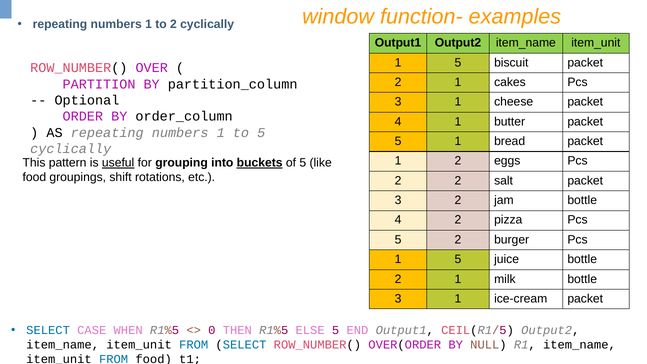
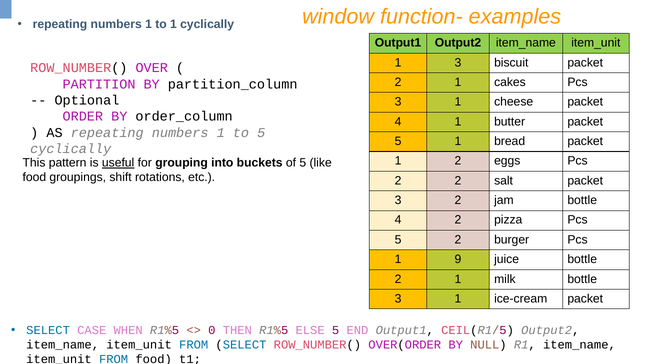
to 2: 2 -> 1 (173, 24)
5: 5 -> 3 (458, 63)
buckets underline: present -> none (260, 163)
5: 5 -> 9 (458, 259)
